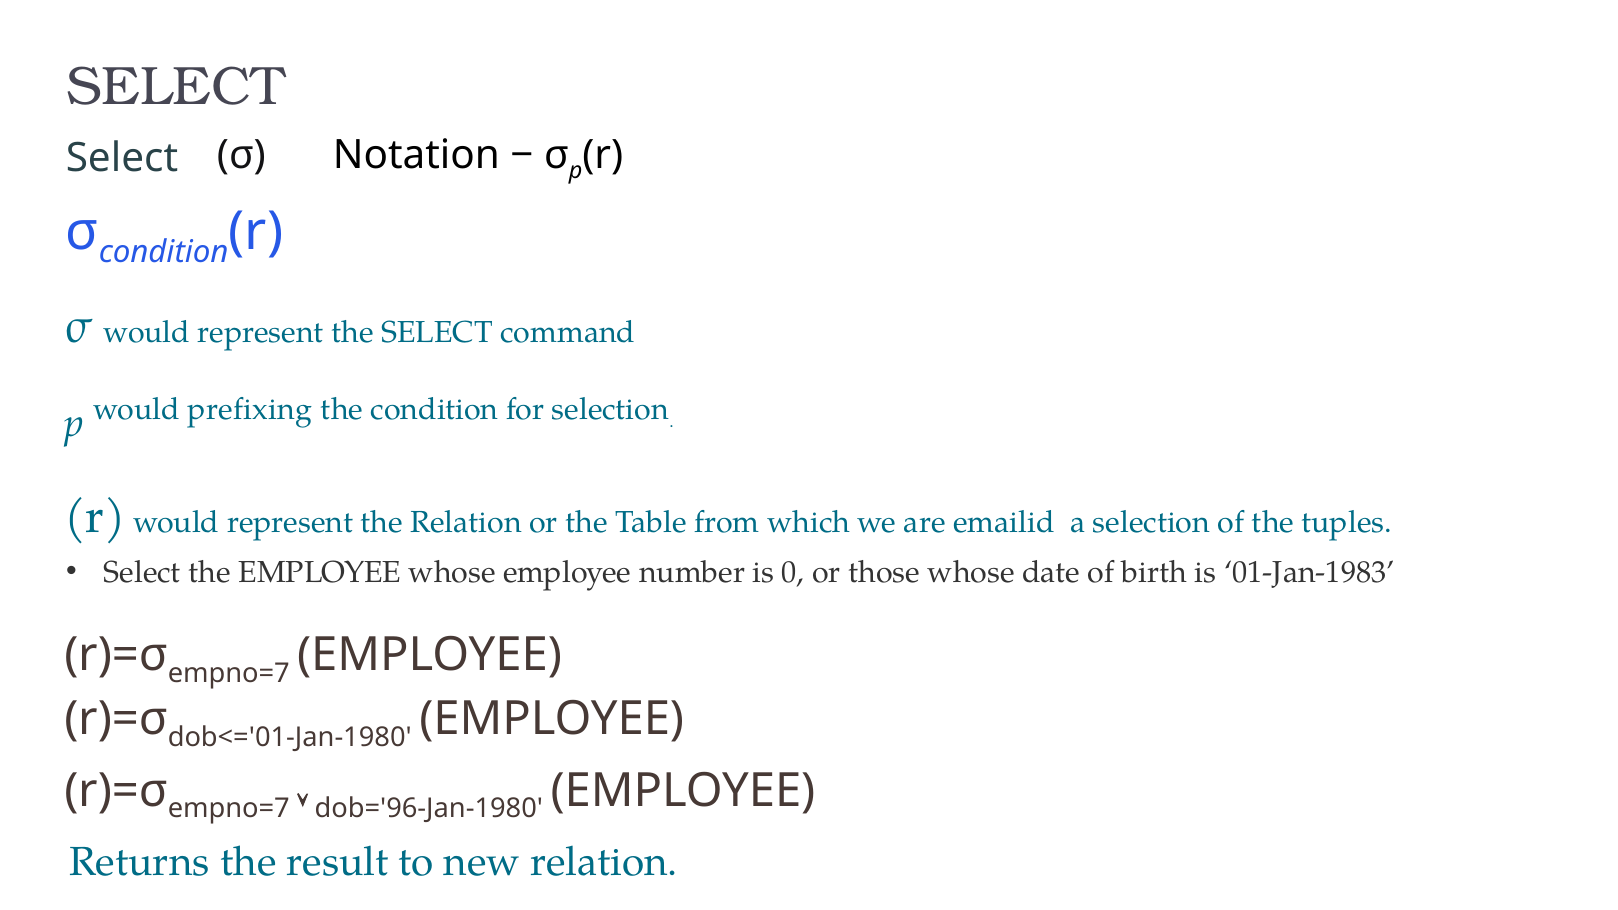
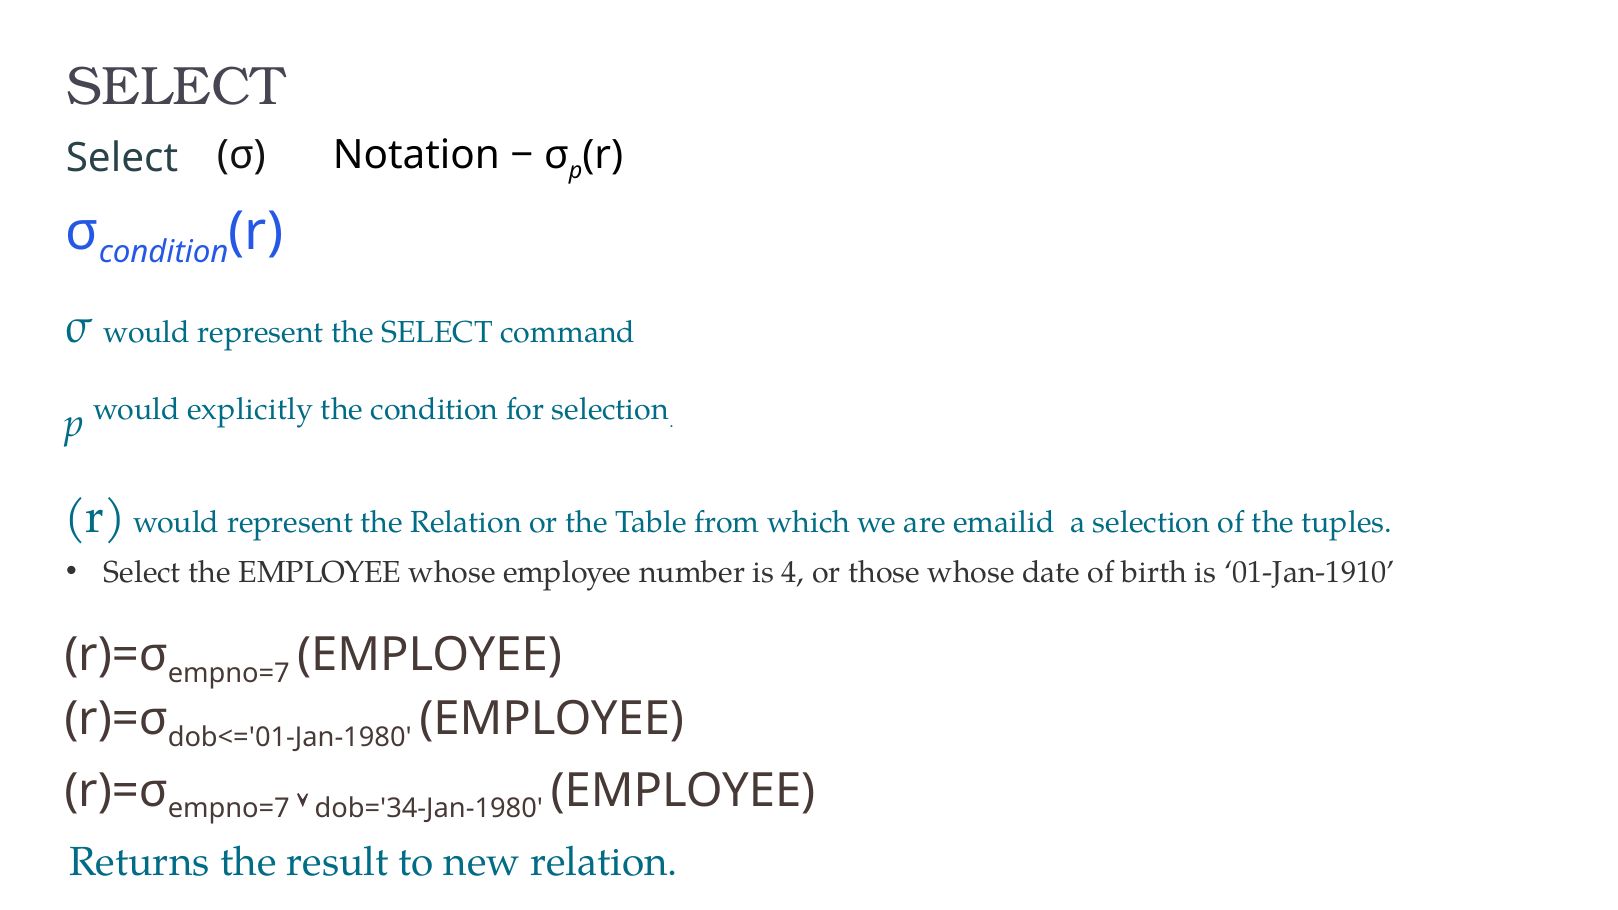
prefixing: prefixing -> explicitly (250, 410)
0: 0 -> 4 (793, 572)
01-Jan-1983: 01-Jan-1983 -> 01-Jan-1910 (1310, 572)
dob='96-Jan-1980: dob='96-Jan-1980 -> dob='34-Jan-1980 (429, 809)
